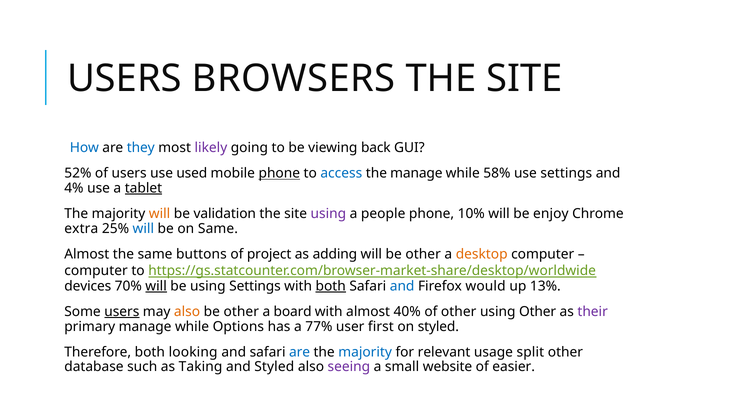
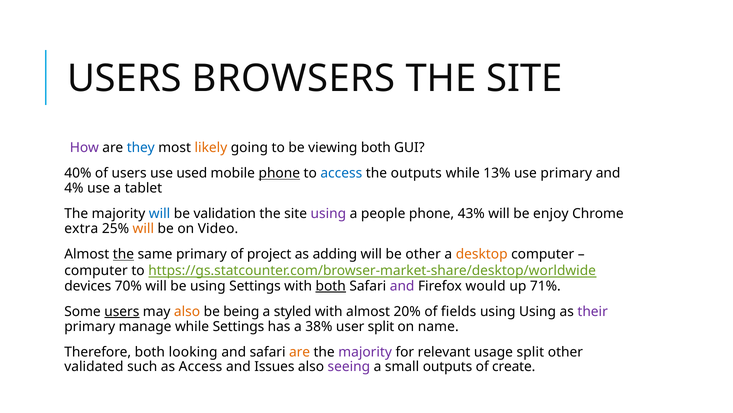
How colour: blue -> purple (84, 148)
likely colour: purple -> orange (211, 148)
viewing back: back -> both (376, 148)
52%: 52% -> 40% (78, 173)
the manage: manage -> outputs (416, 173)
58%: 58% -> 13% (497, 173)
use settings: settings -> primary (566, 173)
tablet underline: present -> none (143, 188)
will colour: orange -> blue (160, 213)
10%: 10% -> 43% (471, 213)
will colour: blue -> orange (143, 228)
on Same: Same -> Video (218, 228)
the underline: none -> present (123, 254)
same buttons: buttons -> primary (201, 254)
will underline: present -> none (156, 286)
and colour: blue -> purple (402, 286)
13%: 13% -> 71% (545, 286)
other: other -> being (241, 311)
board: board -> styled (293, 311)
40%: 40% -> 20% (407, 311)
of other: other -> fields (459, 311)
using Other: Other -> Using (538, 311)
while Options: Options -> Settings (238, 326)
77%: 77% -> 38% (319, 326)
user first: first -> split (381, 326)
on styled: styled -> name (438, 326)
are colour: blue -> orange (300, 351)
majority colour: blue -> purple (365, 351)
database: database -> validated (94, 366)
as Taking: Taking -> Access (201, 366)
and Styled: Styled -> Issues (274, 366)
small website: website -> outputs (448, 366)
easier: easier -> create (514, 366)
